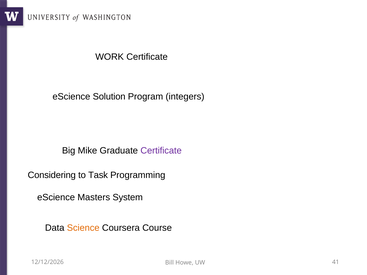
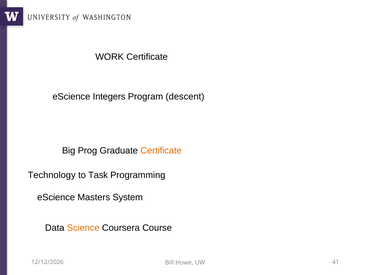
Solution: Solution -> Integers (109, 97)
integers: integers -> descent (185, 97)
Mike: Mike -> Prog (87, 151)
Certificate colour: purple -> orange (161, 151)
Considering: Considering -> Technology (52, 175)
